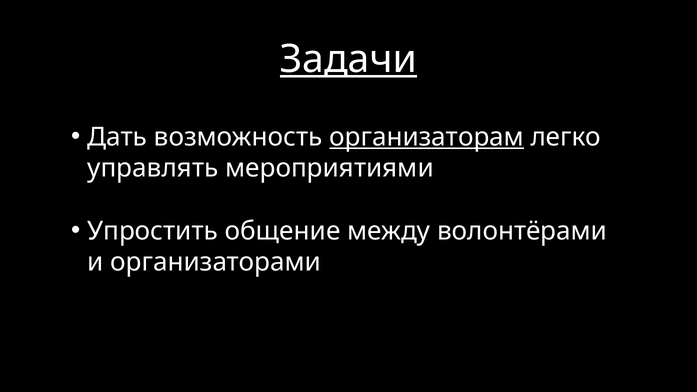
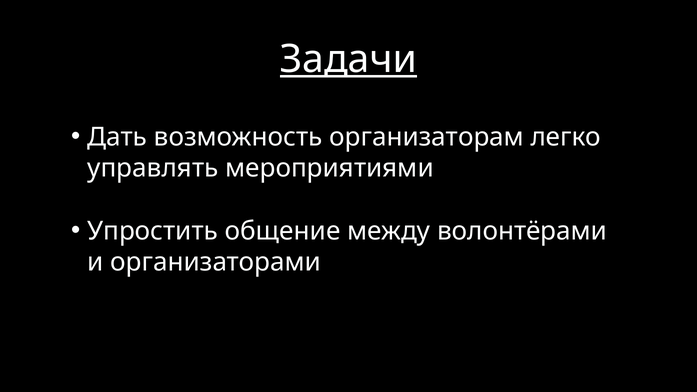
организаторам underline: present -> none (427, 137)
